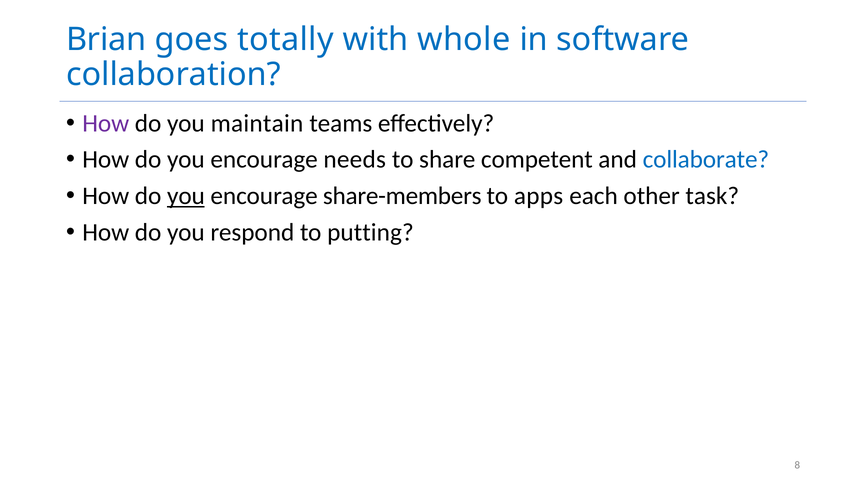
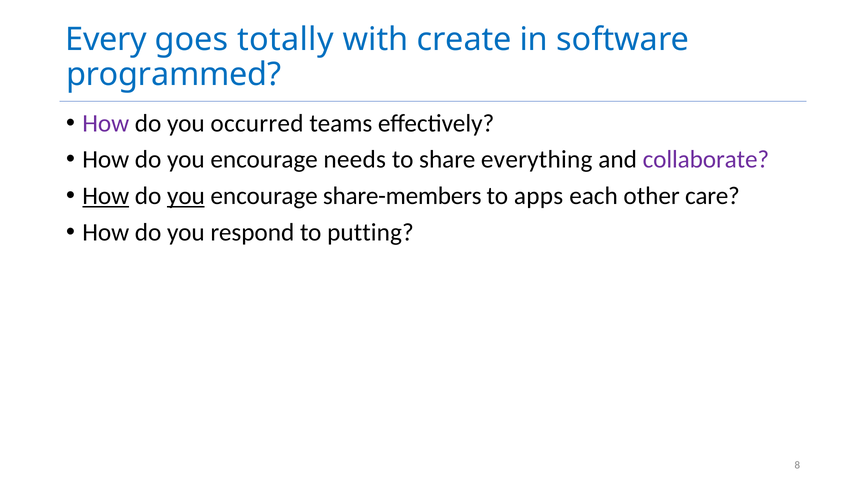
Brian: Brian -> Every (106, 39)
whole: whole -> create (464, 39)
collaboration: collaboration -> programmed (174, 74)
maintain: maintain -> occurred (257, 123)
competent: competent -> everything (537, 160)
collaborate colour: blue -> purple (706, 160)
How underline: none -> present (106, 196)
task: task -> care (712, 196)
